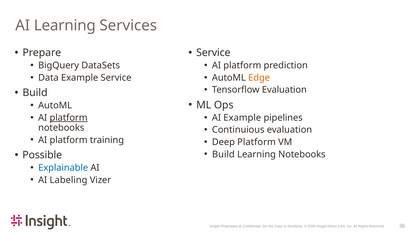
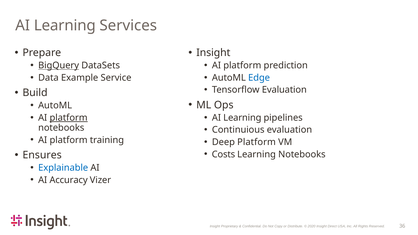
Service: Service -> Insight (213, 53)
BigQuery underline: none -> present (59, 66)
Edge colour: orange -> blue (259, 78)
Example: Example -> Learning (242, 118)
Build: Build -> Costs (223, 154)
Possible: Possible -> Ensures (42, 155)
Labeling: Labeling -> Accuracy (69, 180)
